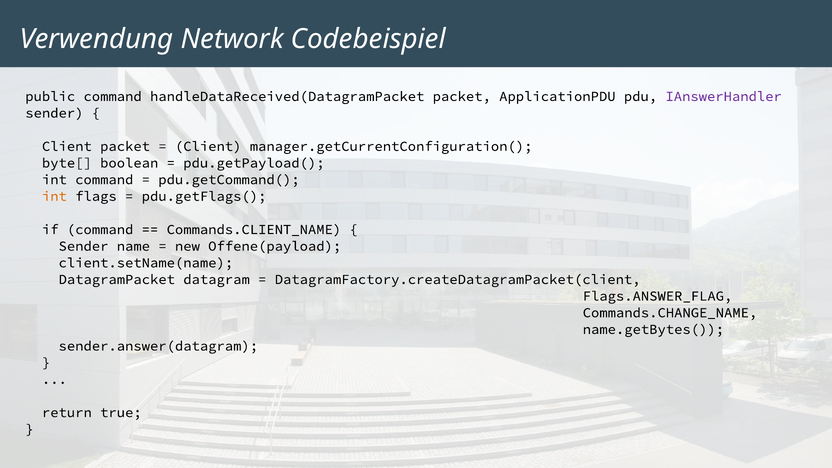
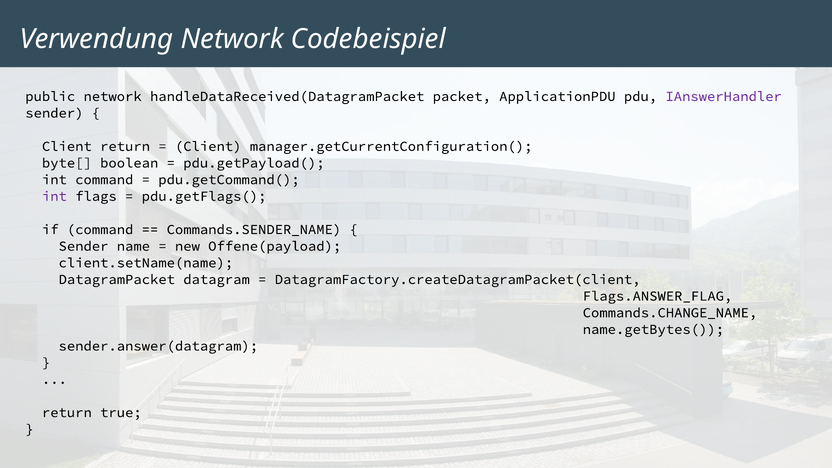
public command: command -> network (113, 96)
Client packet: packet -> return (125, 146)
int colour: orange -> purple (54, 196)
Commands.CLIENT_NAME: Commands.CLIENT_NAME -> Commands.SENDER_NAME (254, 230)
